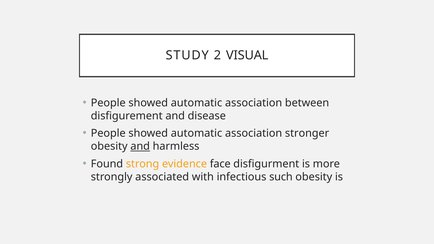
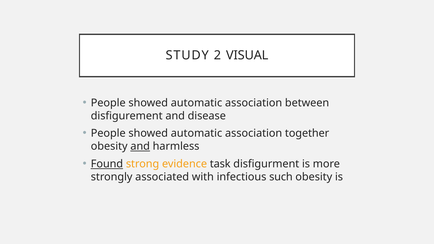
stronger: stronger -> together (307, 133)
Found underline: none -> present (107, 164)
face: face -> task (220, 164)
